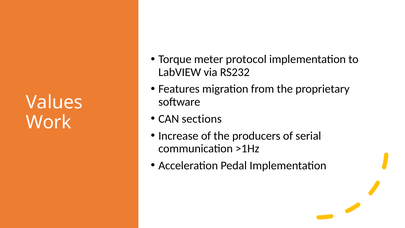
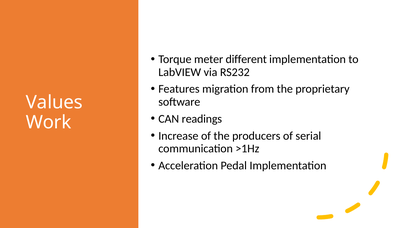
protocol: protocol -> different (246, 59)
sections: sections -> readings (202, 119)
